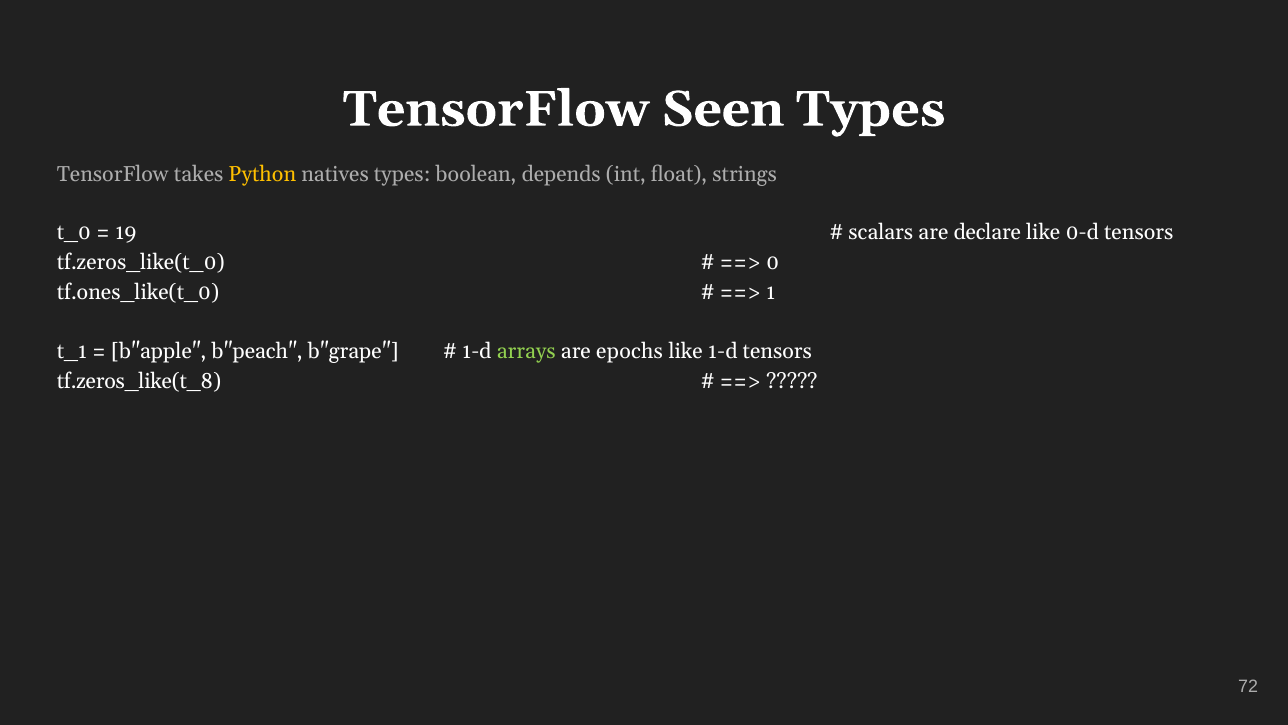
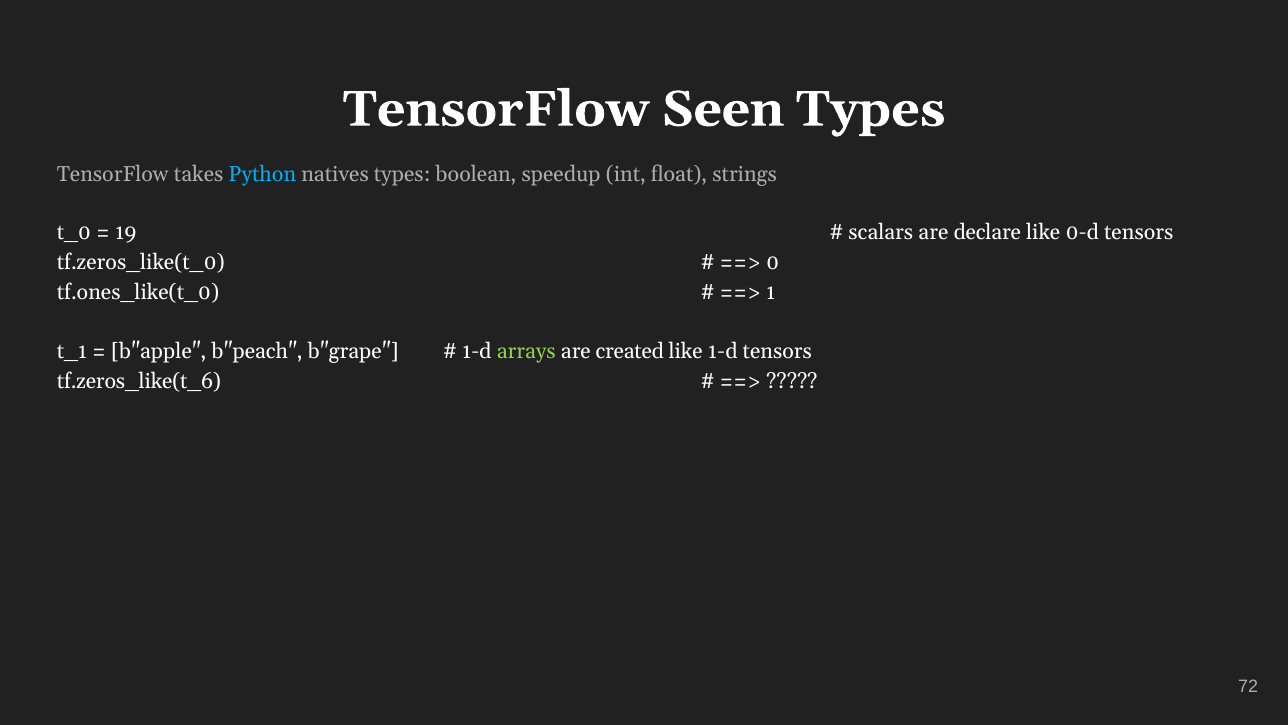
Python colour: yellow -> light blue (262, 174)
depends: depends -> speedup (561, 174)
epochs: epochs -> created (630, 351)
tf.zeros_like(t_8: tf.zeros_like(t_8 -> tf.zeros_like(t_6 (139, 381)
